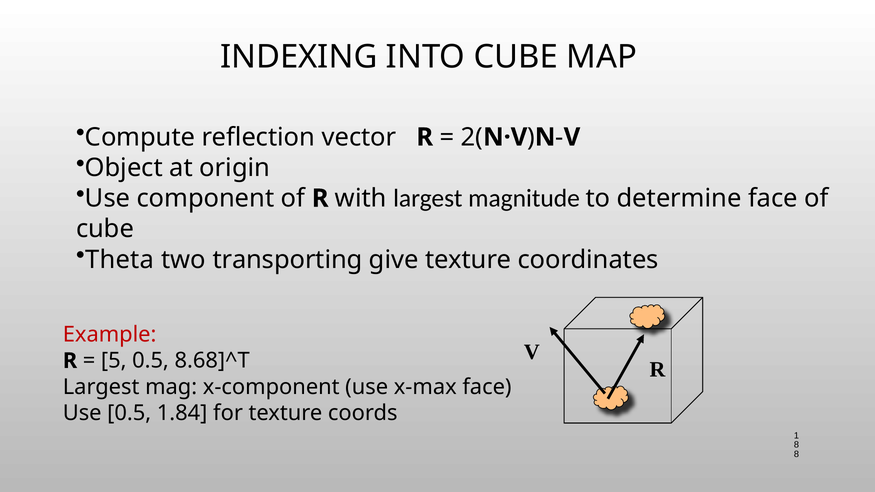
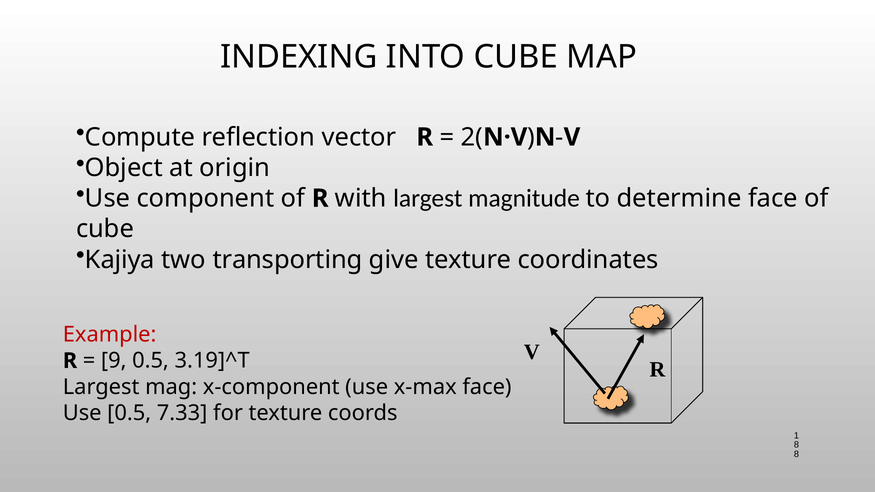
Theta: Theta -> Kajiya (120, 260)
5: 5 -> 9 (114, 361)
8.68]^T: 8.68]^T -> 3.19]^T (212, 361)
1.84: 1.84 -> 7.33 (182, 413)
